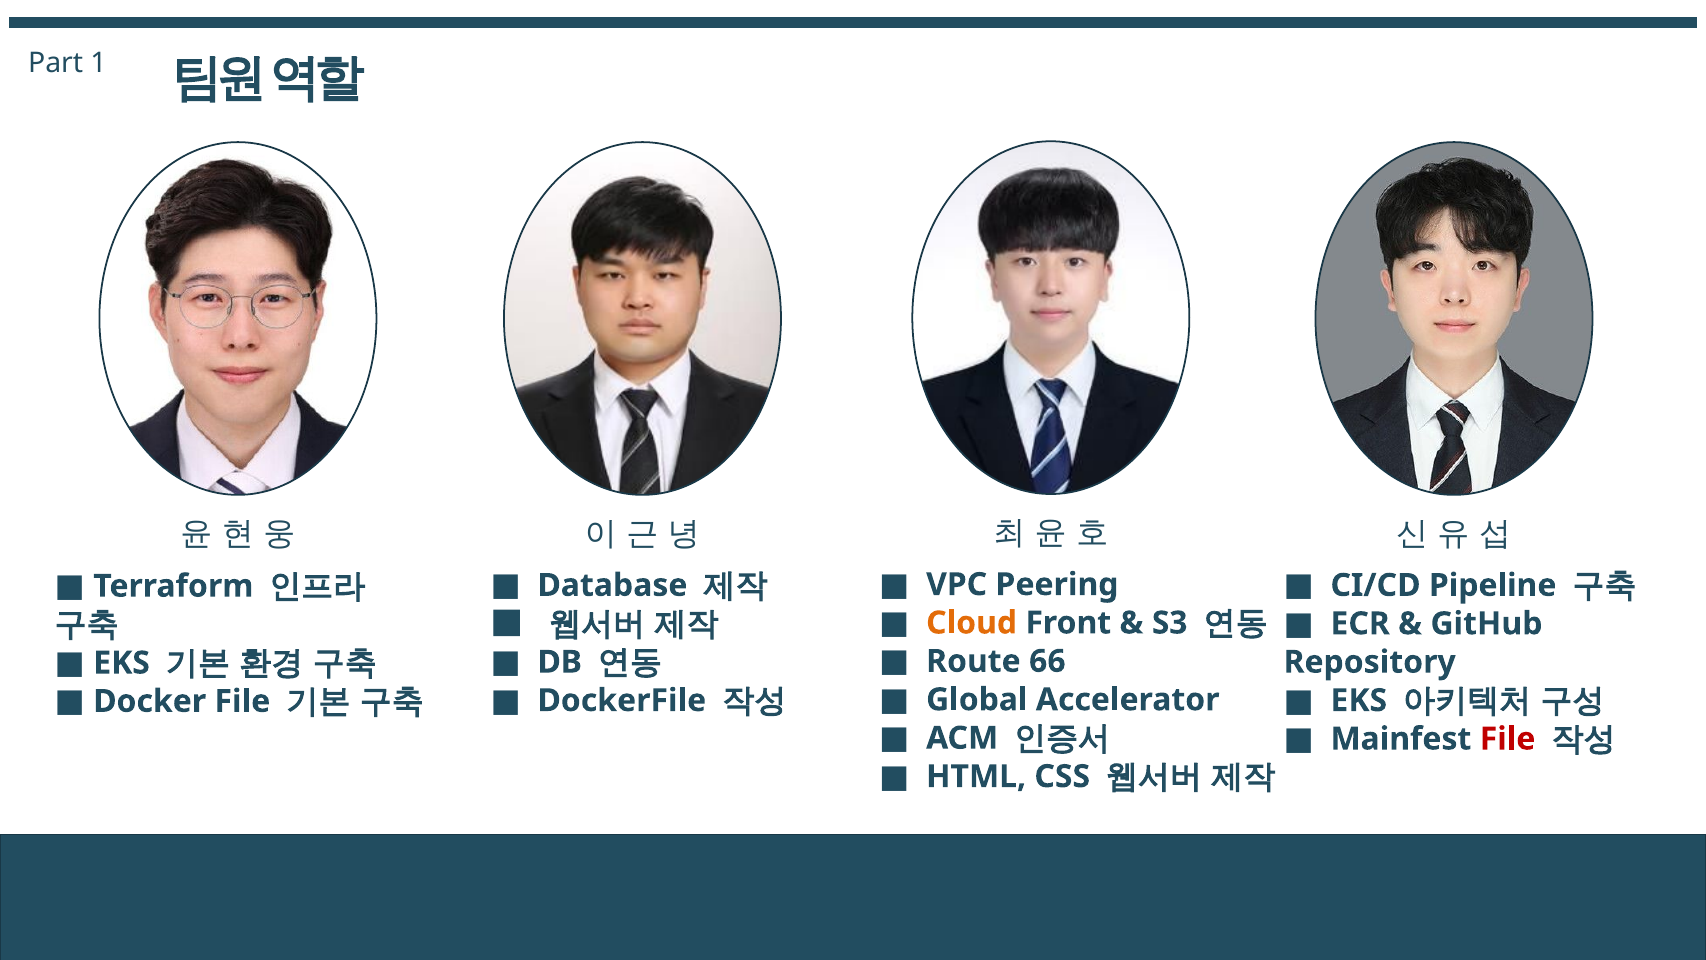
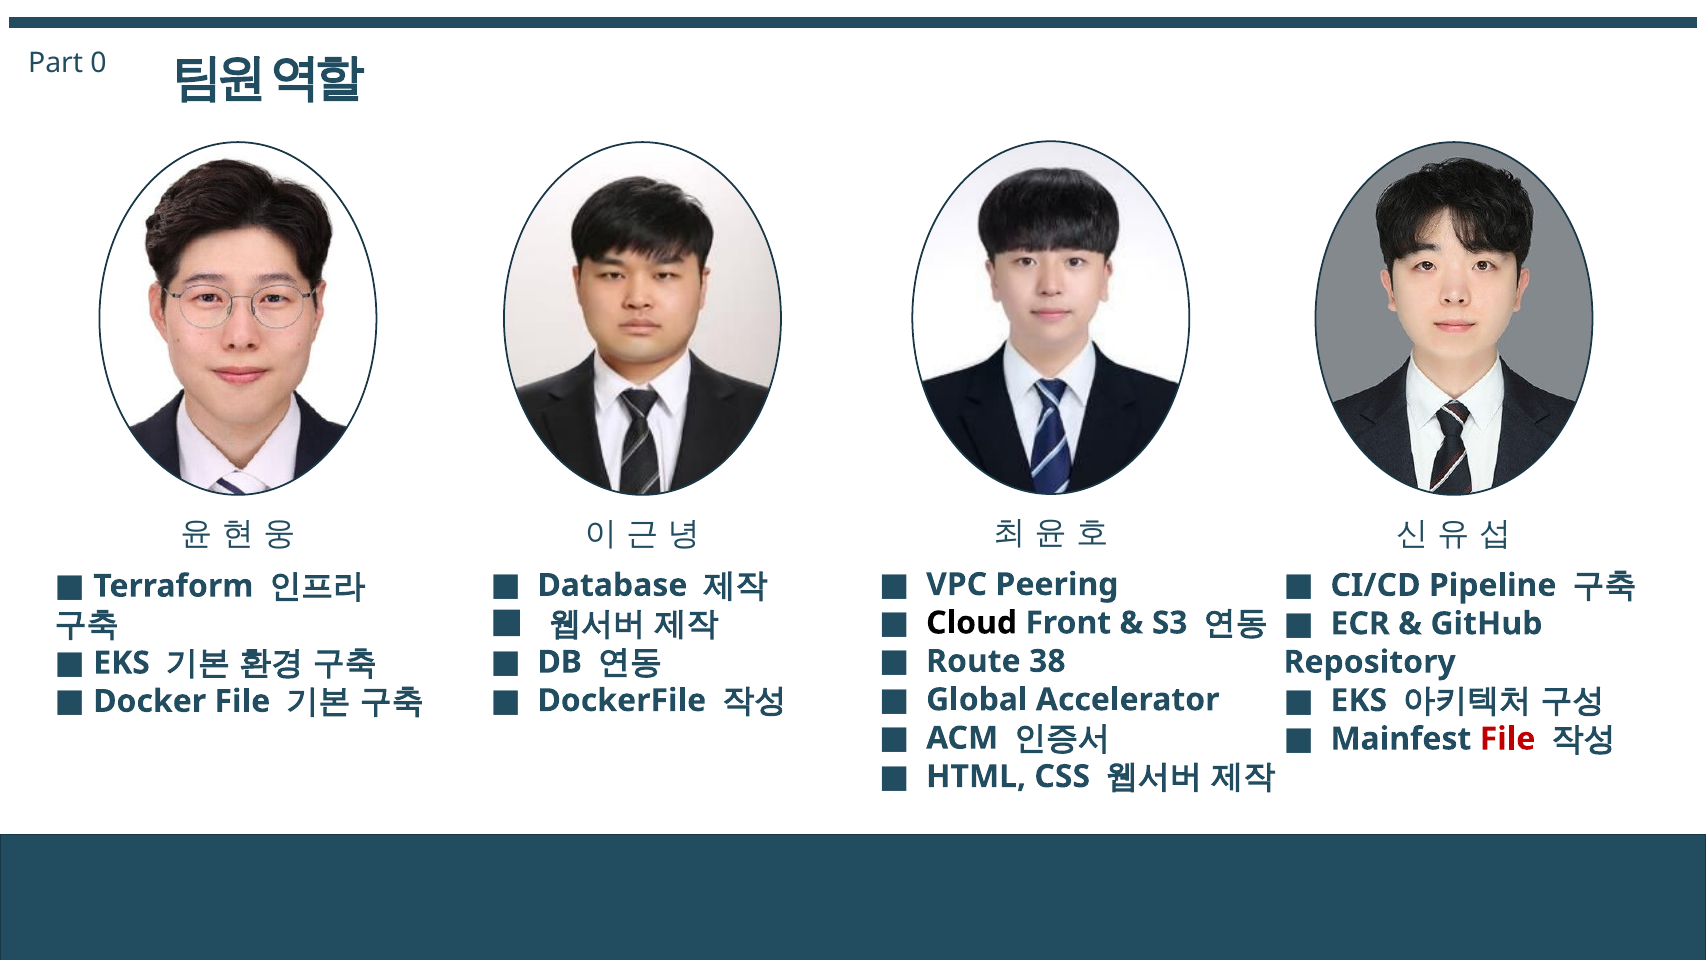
1: 1 -> 0 (99, 64)
Cloud colour: orange -> black (972, 623)
66: 66 -> 38 (1047, 661)
